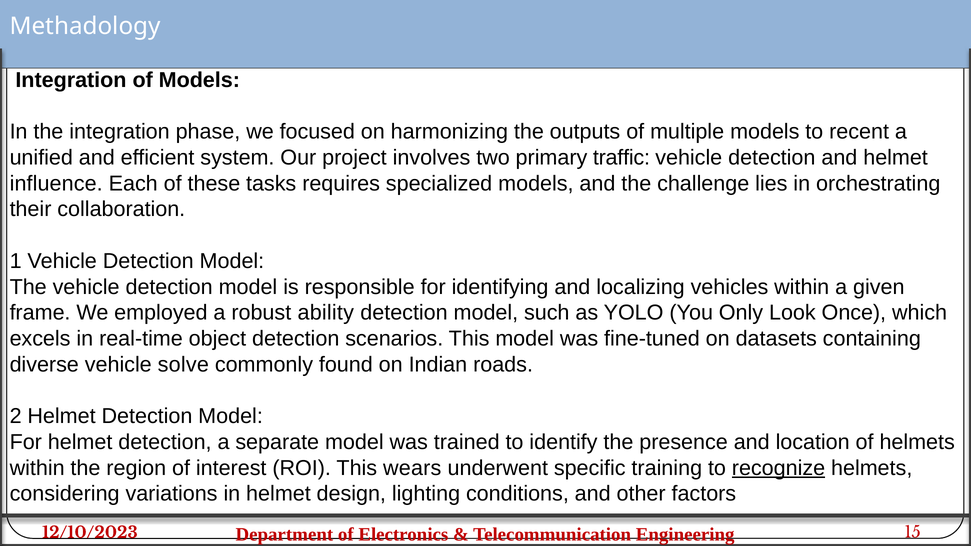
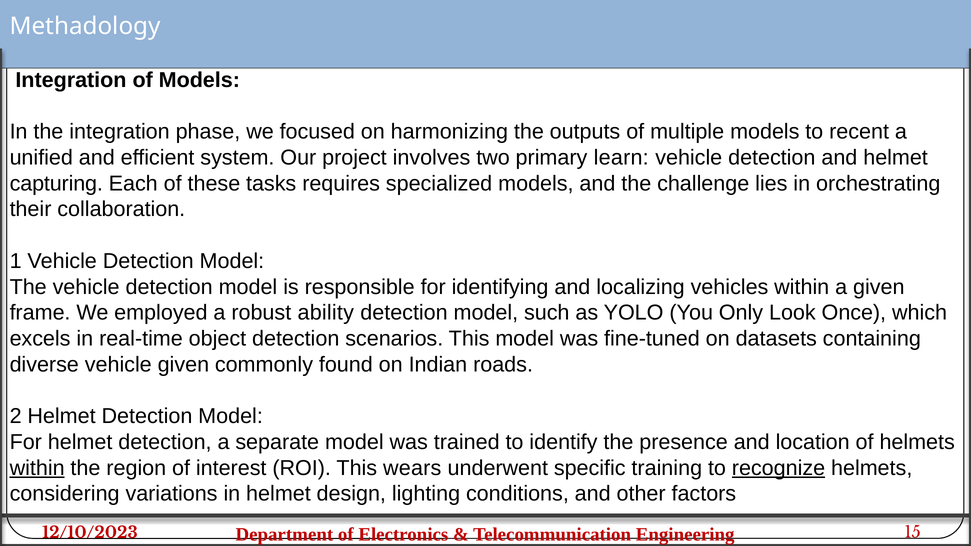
traffic: traffic -> learn (621, 158)
influence: influence -> capturing (56, 183)
vehicle solve: solve -> given (183, 365)
within underline: none -> present (37, 468)
